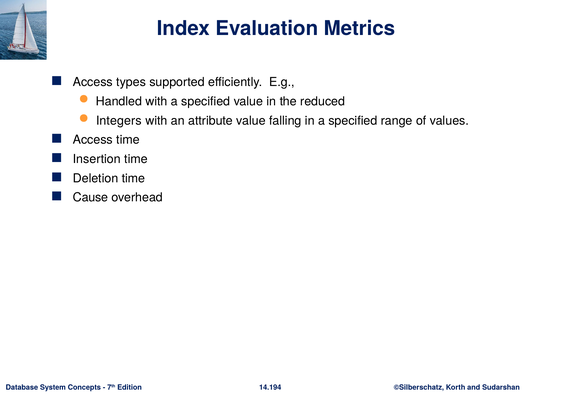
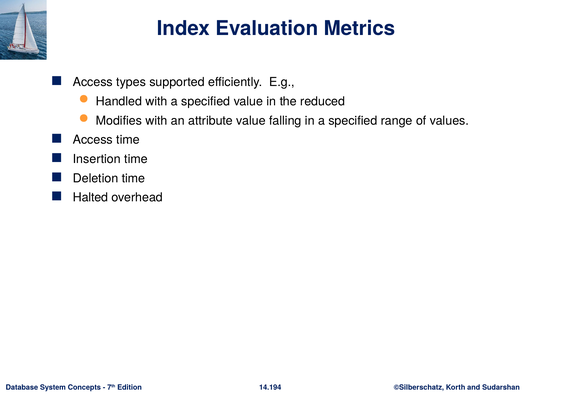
Integers: Integers -> Modifies (119, 121)
Cause: Cause -> Halted (91, 197)
